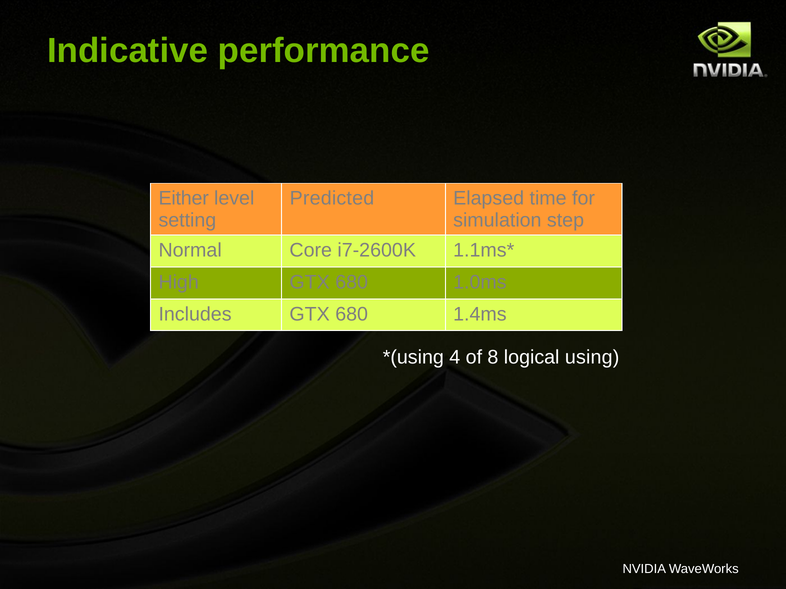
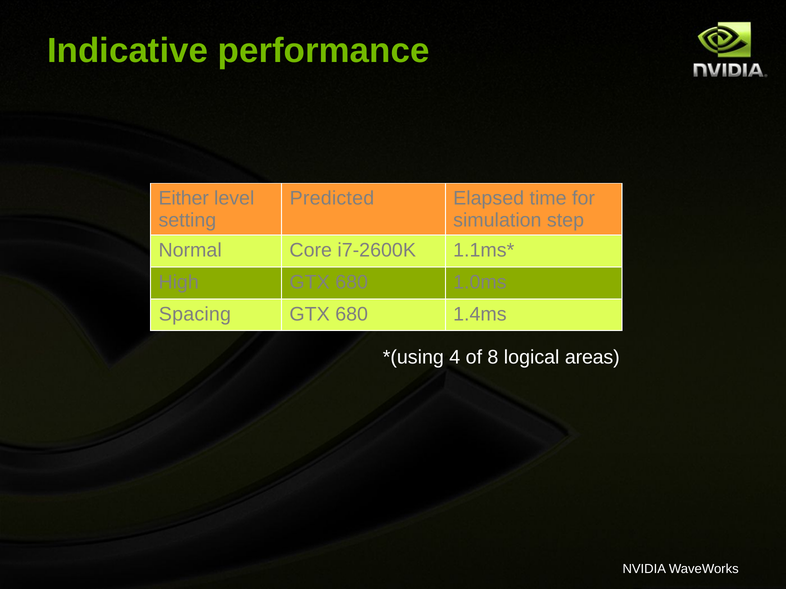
Includes: Includes -> Spacing (195, 314)
using: using -> areas (592, 358)
